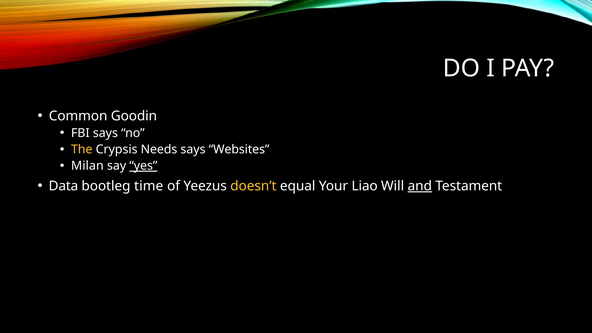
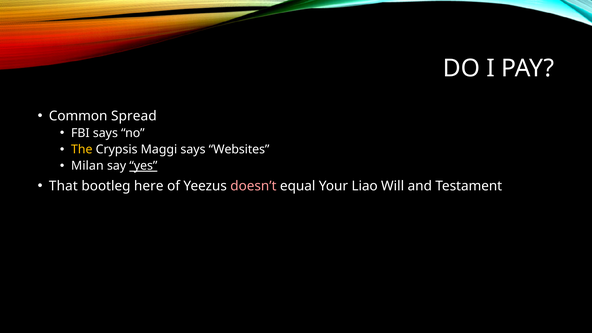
Goodin: Goodin -> Spread (134, 116)
Needs: Needs -> Maggi (159, 149)
Data: Data -> That (63, 186)
time: time -> here (149, 186)
doesn’t colour: yellow -> pink (253, 186)
and underline: present -> none (420, 186)
